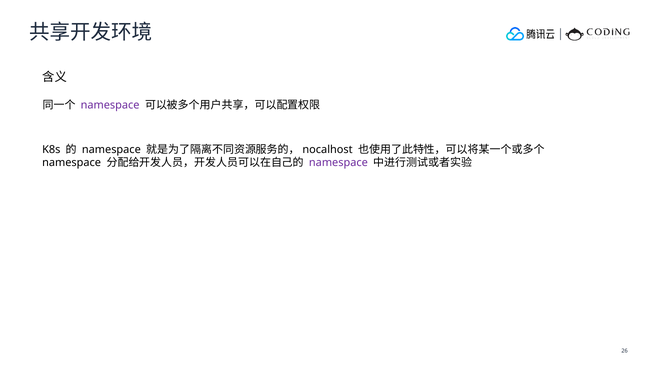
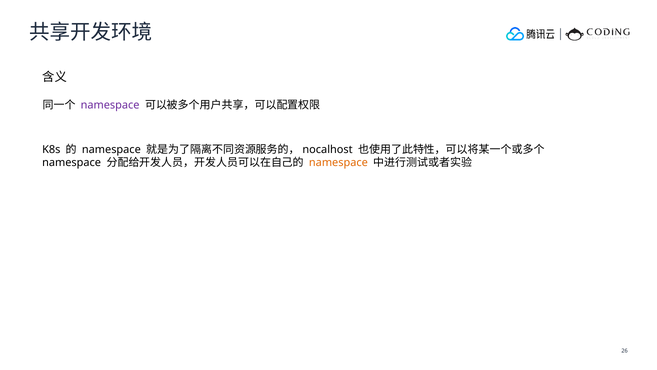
namespace colour: purple -> orange (338, 162)
